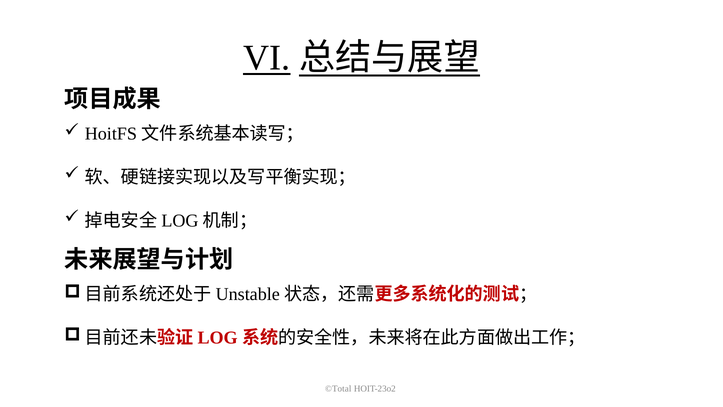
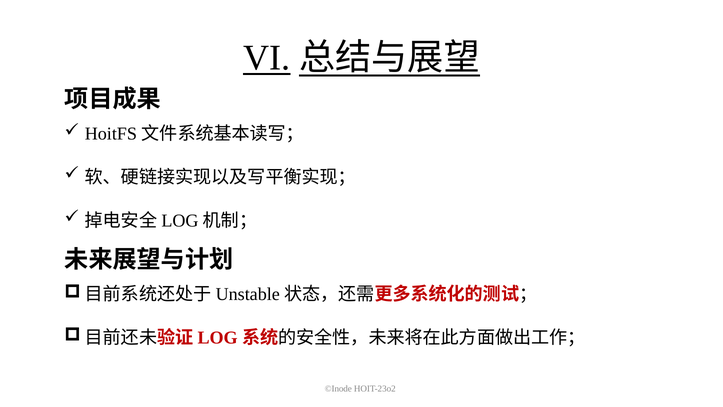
©Total: ©Total -> ©Inode (338, 388)
